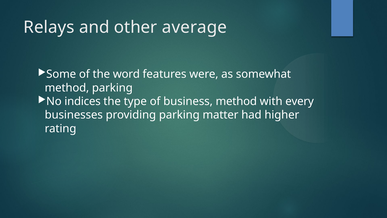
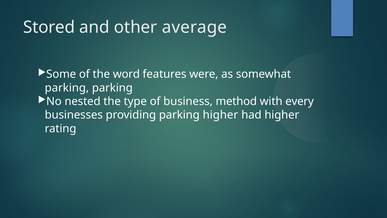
Relays: Relays -> Stored (49, 27)
method: method -> parking (67, 88)
indices: indices -> nested (83, 101)
parking matter: matter -> higher (220, 115)
